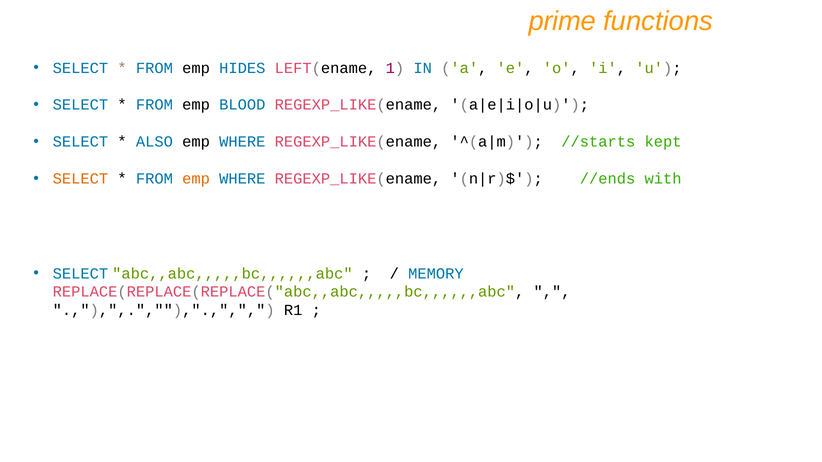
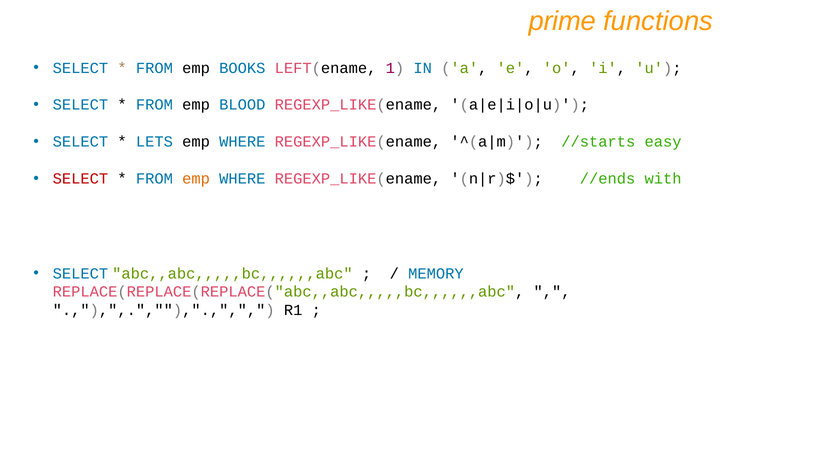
HIDES: HIDES -> BOOKS (242, 68)
ALSO: ALSO -> LETS (154, 142)
kept: kept -> easy (663, 142)
SELECT colour: orange -> red (80, 179)
